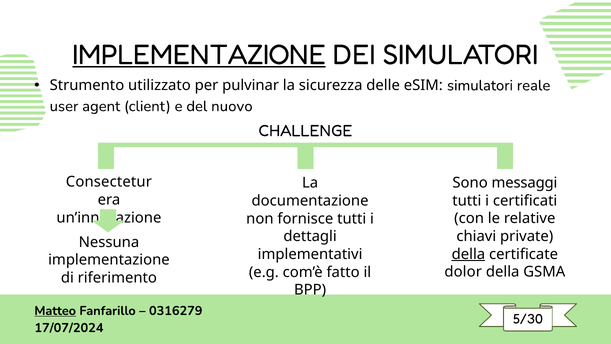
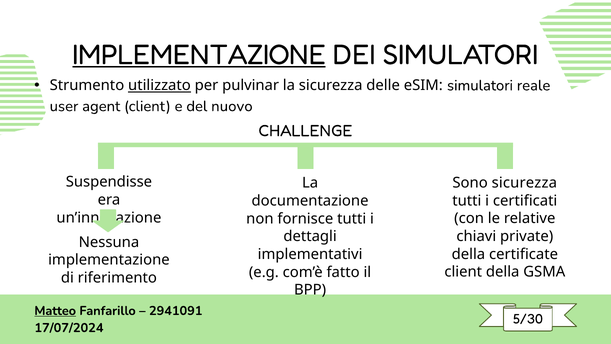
utilizzato underline: none -> present (159, 85)
Consectetur: Consectetur -> Suspendisse (109, 182)
Sono messaggi: messaggi -> sicurezza (524, 183)
della underline: present -> none (468, 254)
dolor: dolor -> client (463, 272)
0316279: 0316279 -> 2941091 (176, 310)
